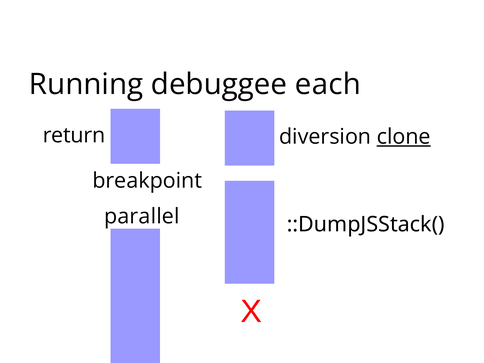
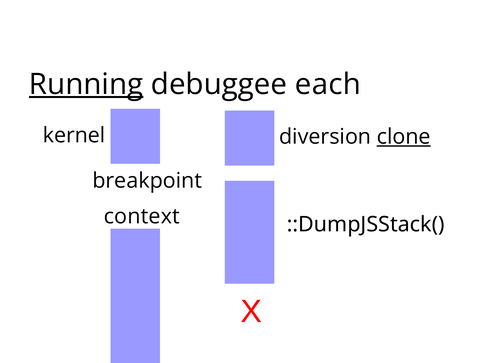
Running underline: none -> present (86, 84)
return: return -> kernel (74, 135)
parallel: parallel -> context (142, 217)
